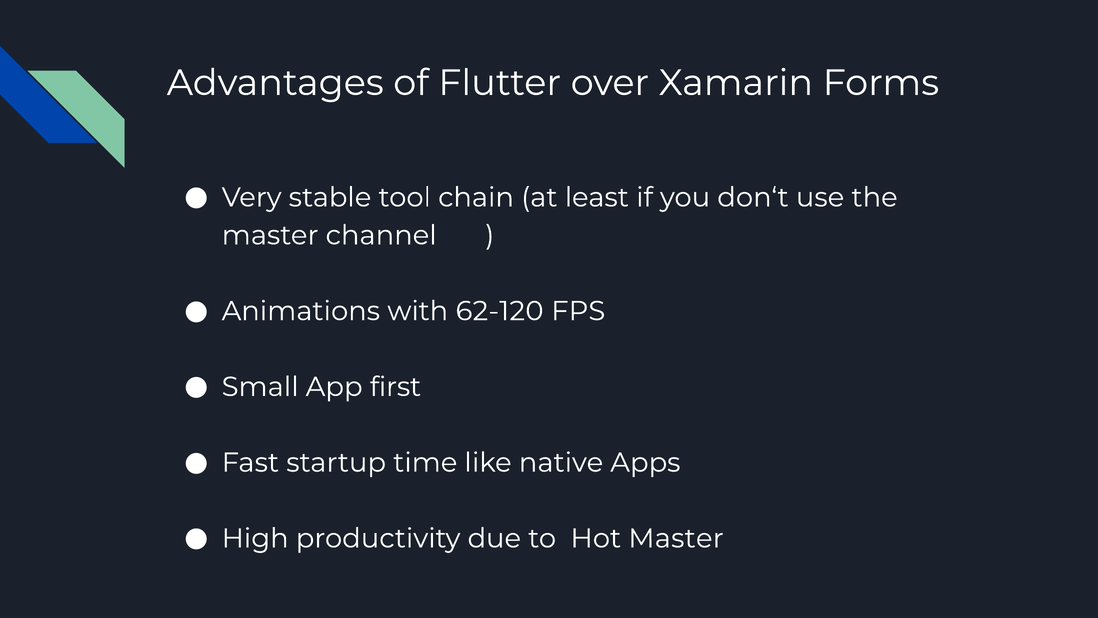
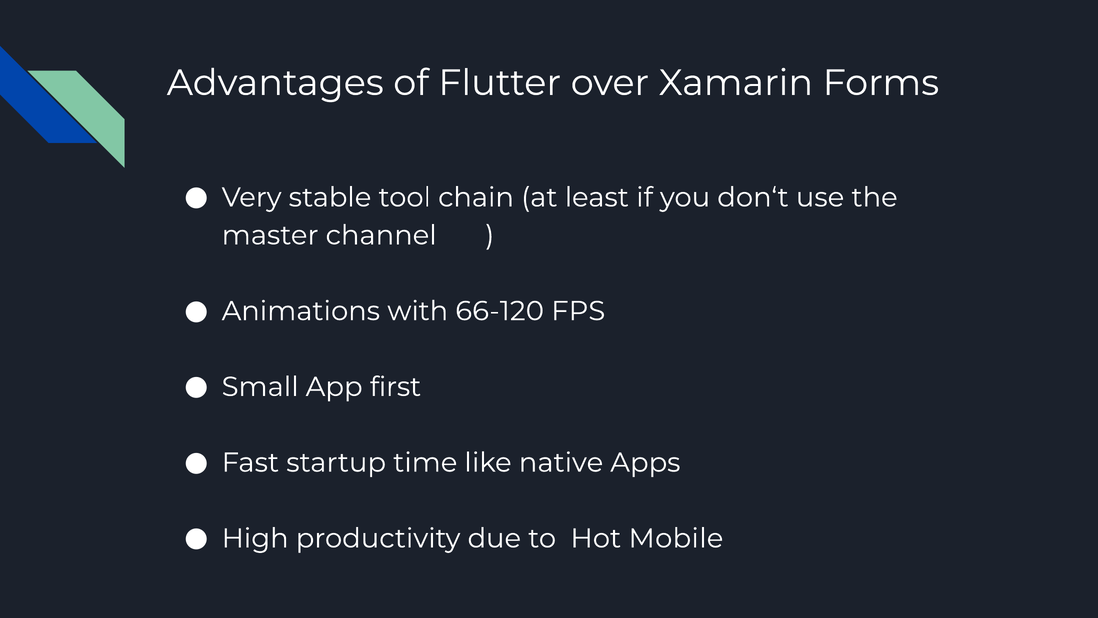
62-120: 62-120 -> 66-120 (500, 311)
Hot Master: Master -> Mobile (676, 538)
